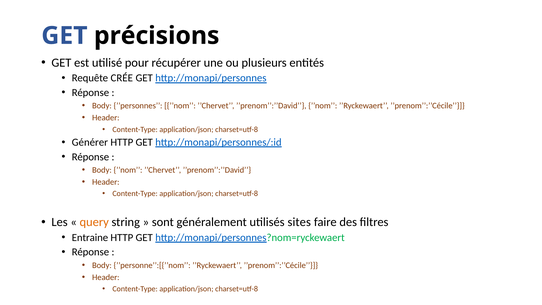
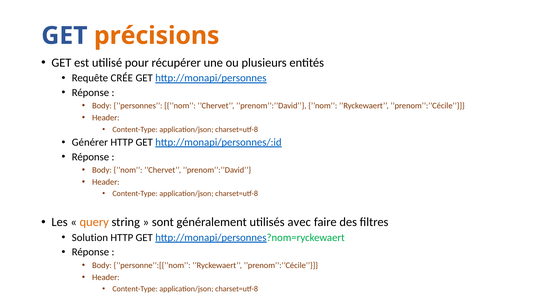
précisions colour: black -> orange (157, 36)
sites: sites -> avec (299, 222)
Entraine: Entraine -> Solution (90, 238)
